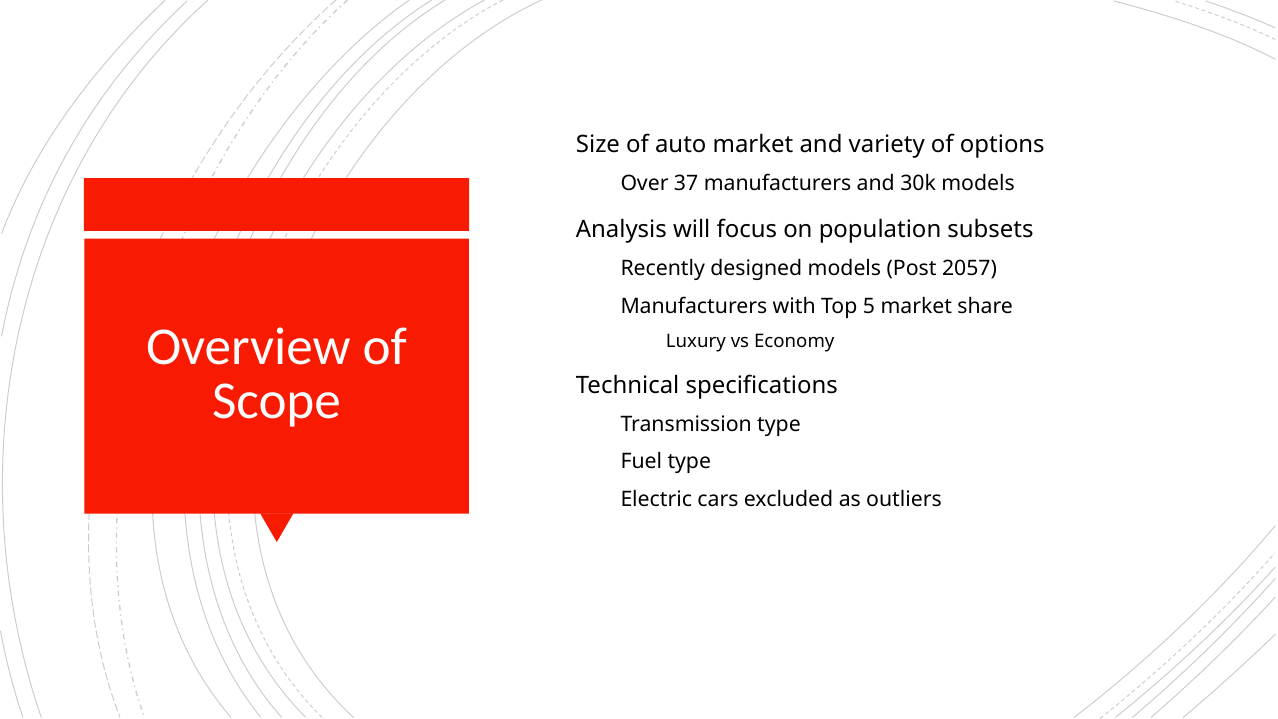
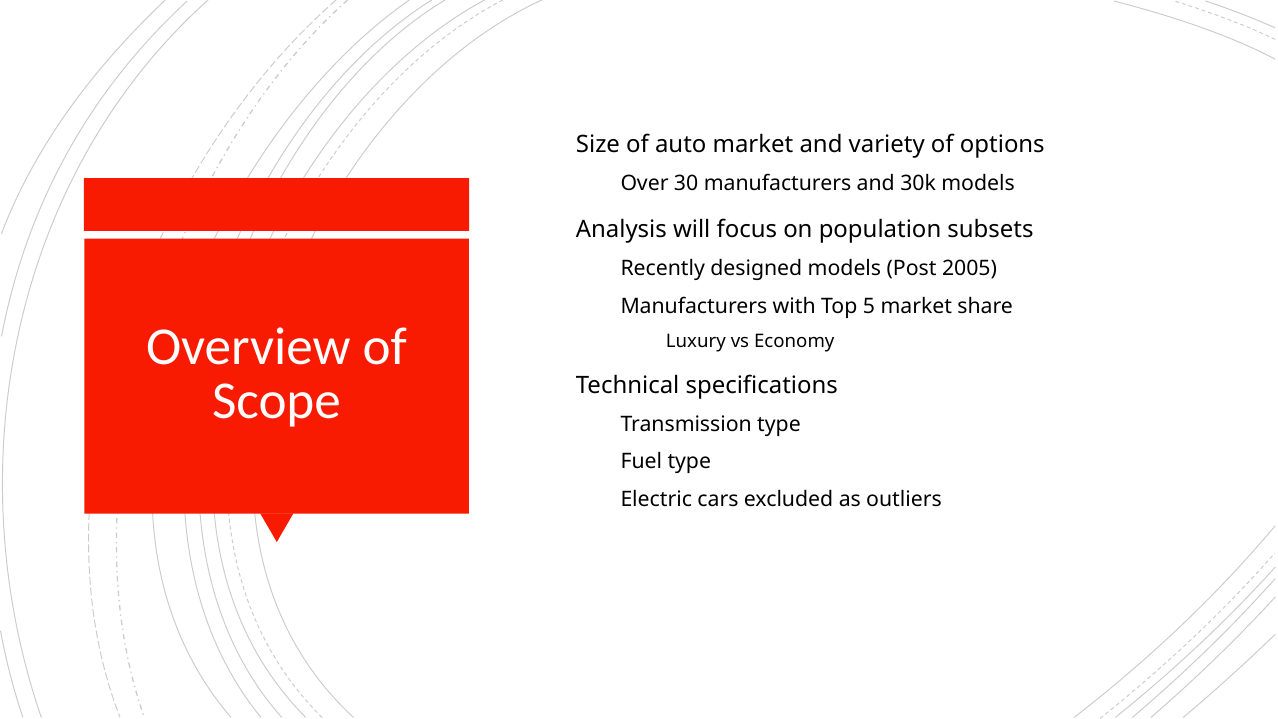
37: 37 -> 30 (686, 184)
2057: 2057 -> 2005 (969, 269)
